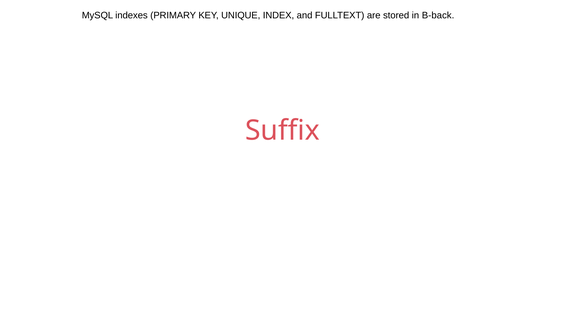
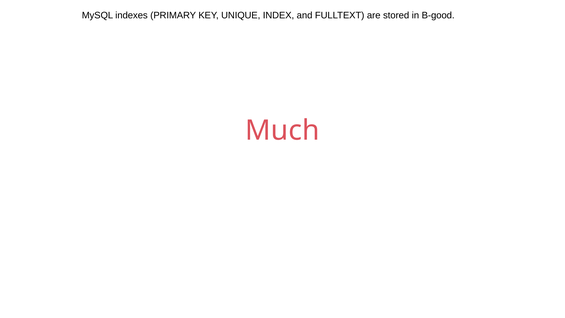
B-back: B-back -> B-good (438, 15)
Suffix: Suffix -> Much (282, 131)
